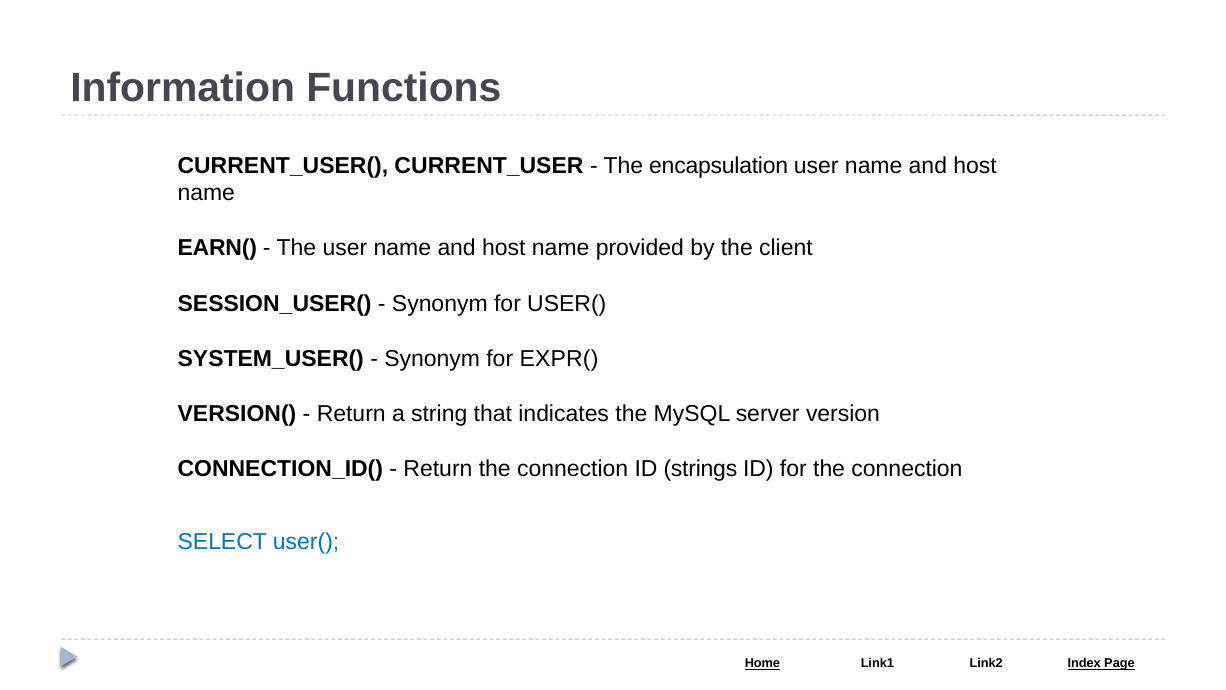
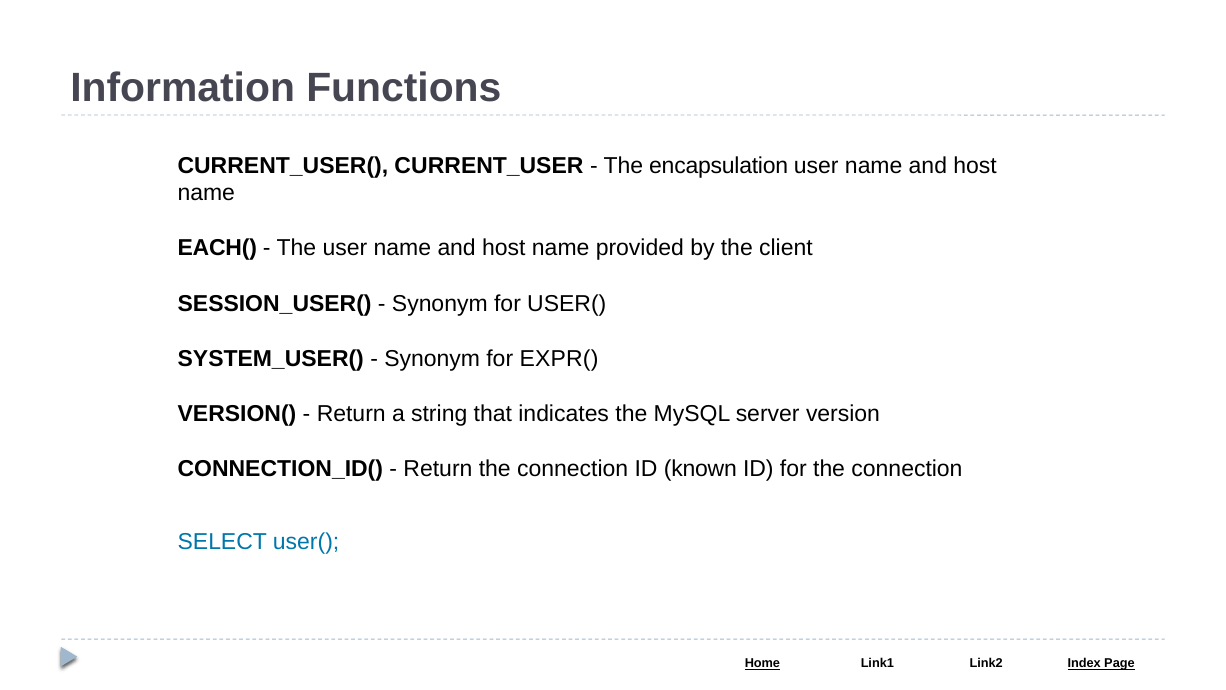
EARN(: EARN( -> EACH( (217, 248)
strings: strings -> known (700, 469)
